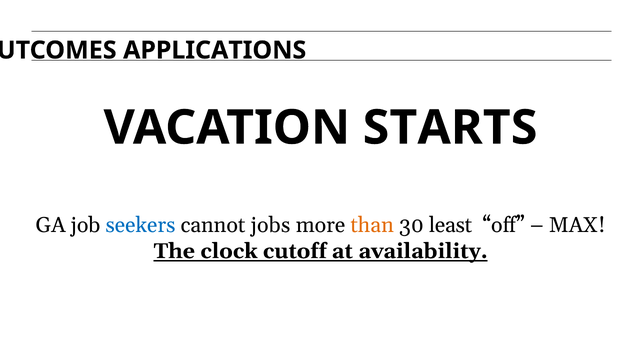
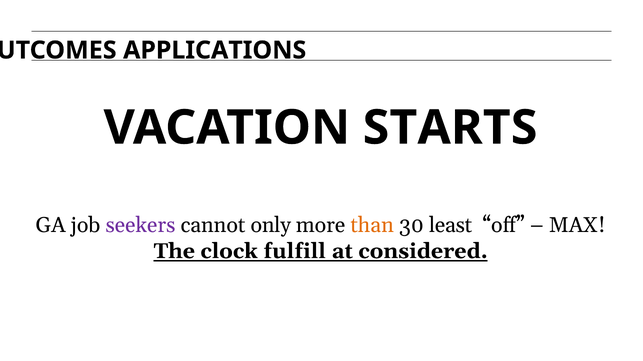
seekers colour: blue -> purple (141, 226)
jobs: jobs -> only (271, 226)
cutoff: cutoff -> fulfill (295, 252)
availability: availability -> considered (423, 252)
